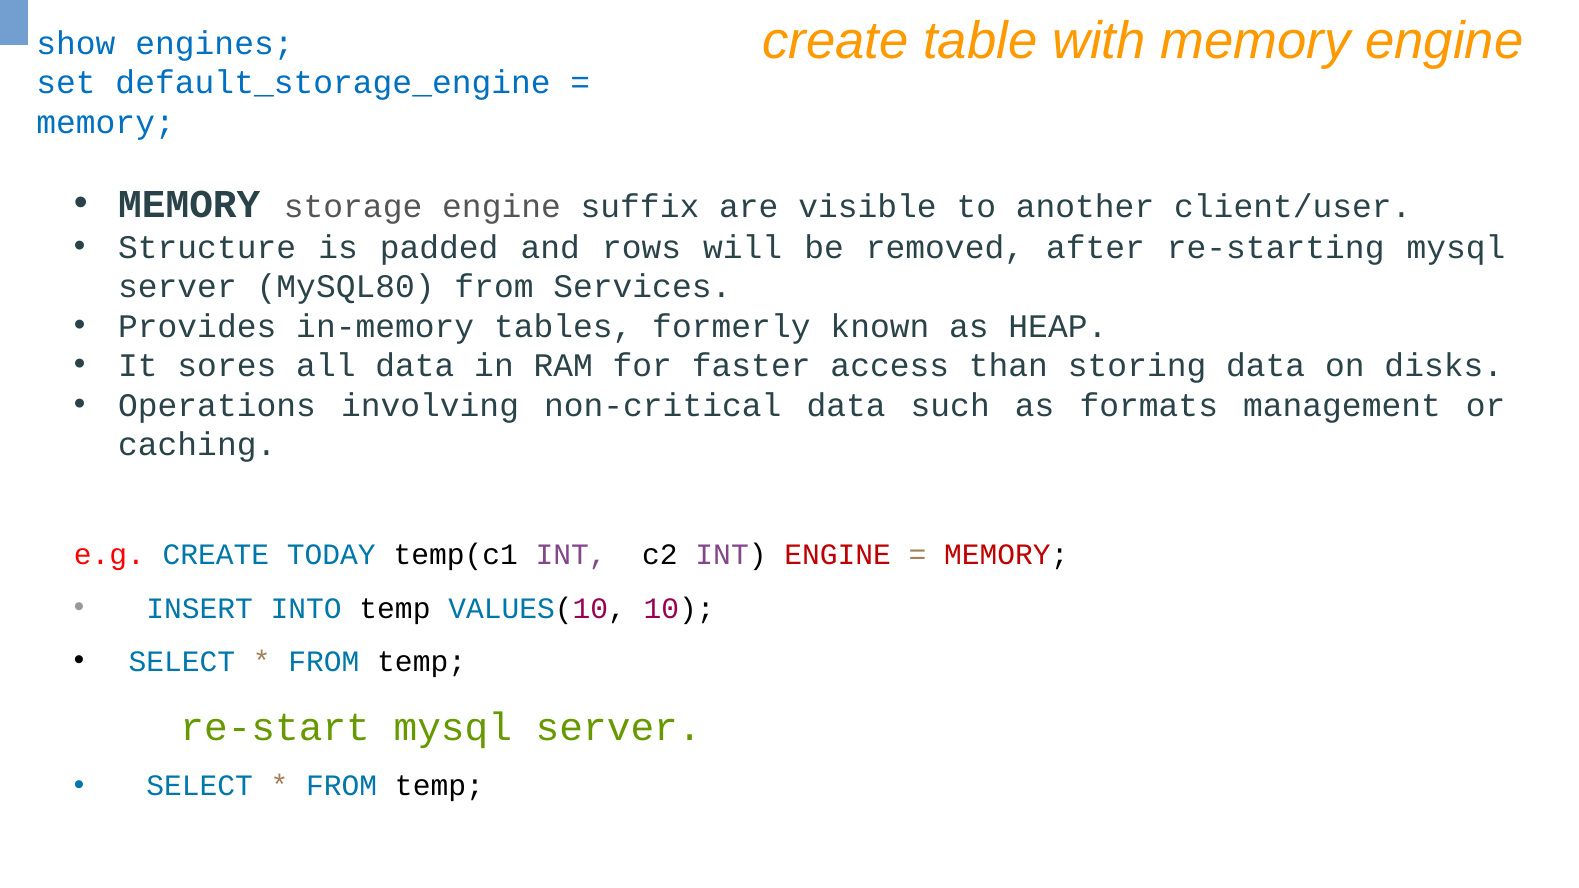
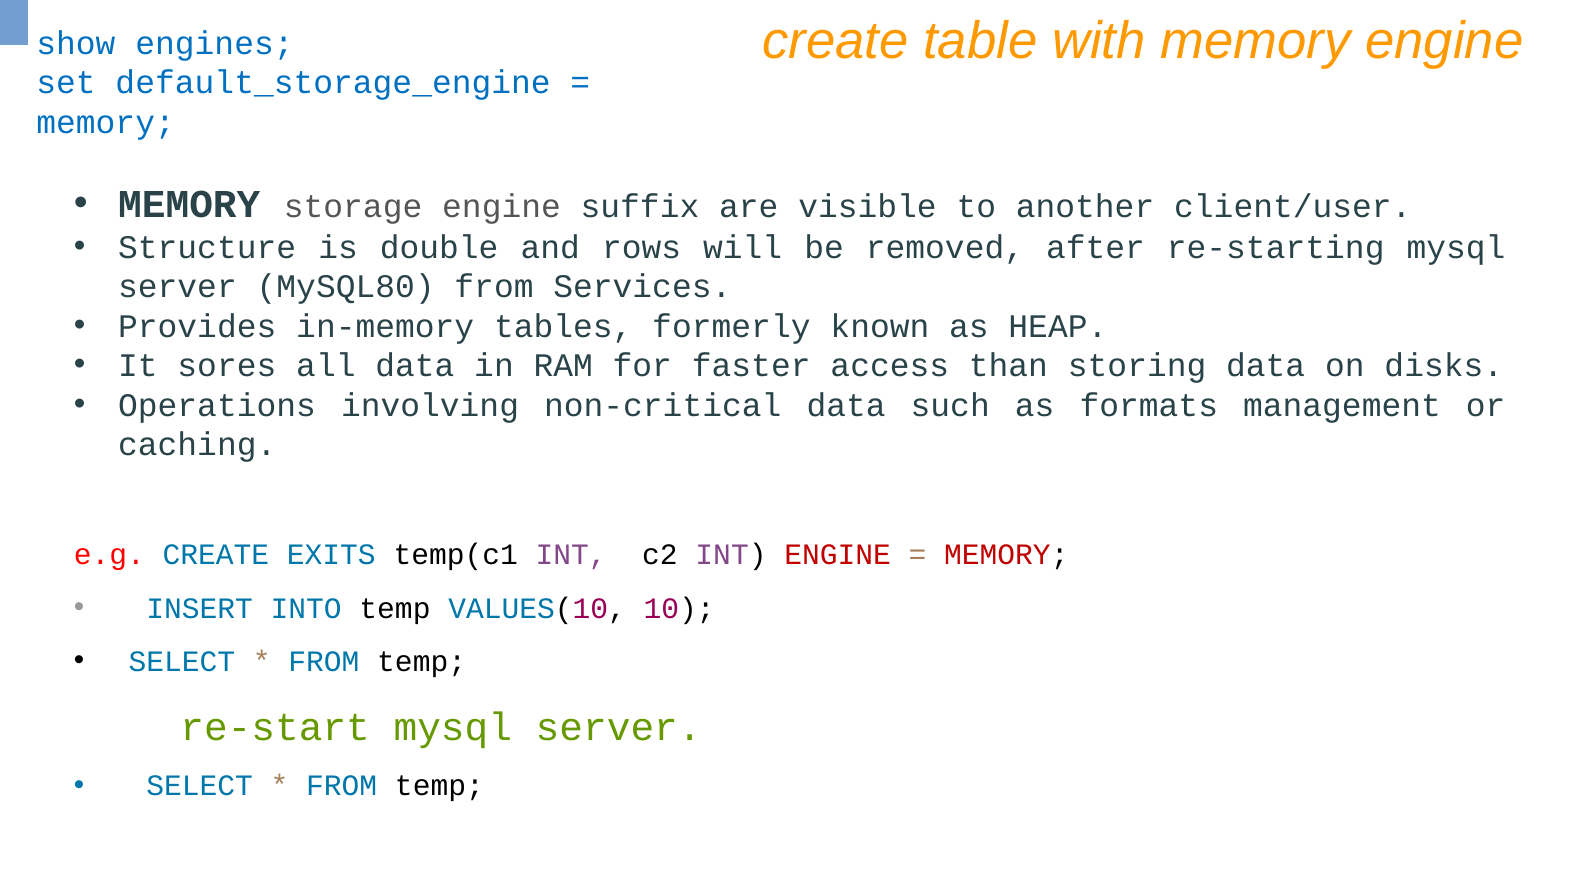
padded: padded -> double (439, 247)
TODAY: TODAY -> EXITS (331, 555)
